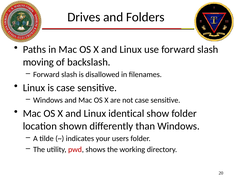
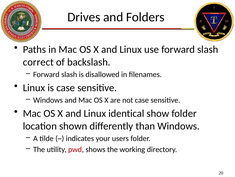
moving: moving -> correct (38, 62)
